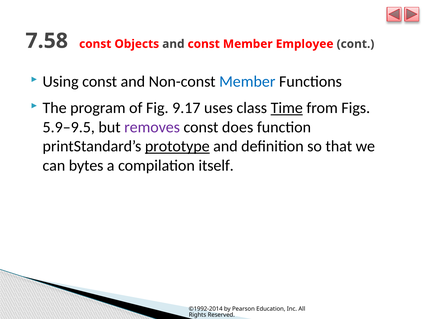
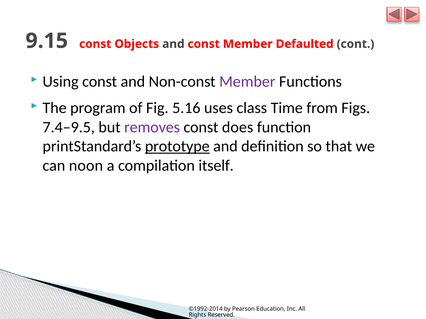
7.58: 7.58 -> 9.15 (47, 41)
Employee: Employee -> Defaulted (305, 44)
Member colour: blue -> purple (247, 82)
9.17: 9.17 -> 5.16 (186, 108)
Time underline: present -> none (287, 108)
5.9–9.5: 5.9–9.5 -> 7.4–9.5 (69, 127)
bytes: bytes -> noon (86, 166)
